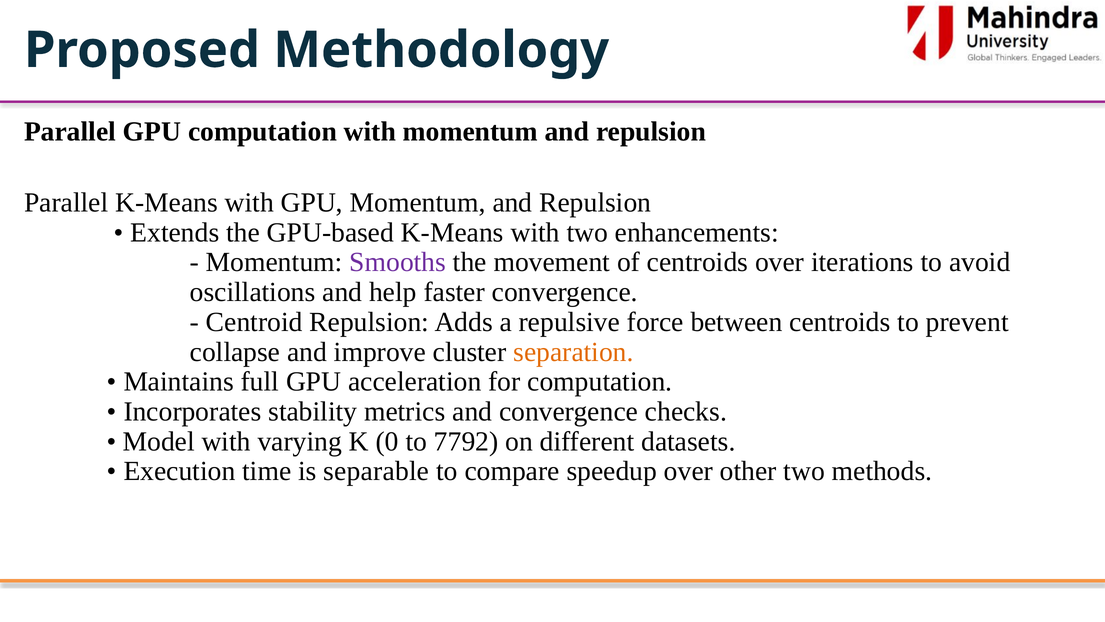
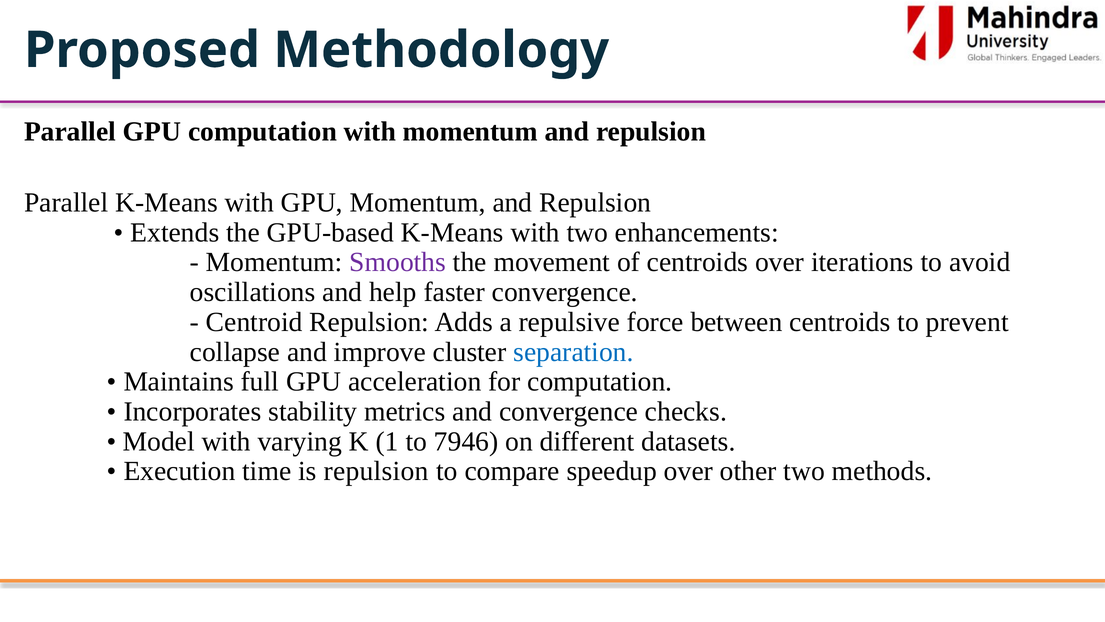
separation colour: orange -> blue (573, 352)
0: 0 -> 1 (387, 441)
7792: 7792 -> 7946 (466, 441)
is separable: separable -> repulsion (376, 471)
